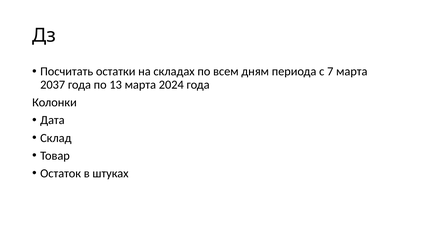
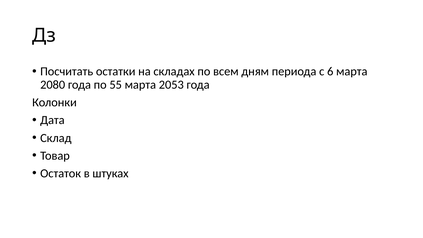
7: 7 -> 6 (330, 71)
2037: 2037 -> 2080 (53, 85)
13: 13 -> 55 (116, 85)
2024: 2024 -> 2053 (171, 85)
